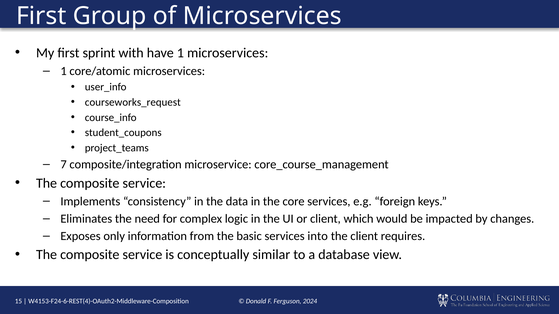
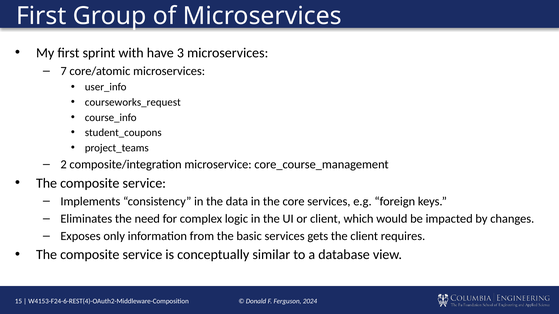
have 1: 1 -> 3 (180, 53)
1: 1 -> 7 (64, 71)
7: 7 -> 2 (64, 165)
into: into -> gets (318, 236)
